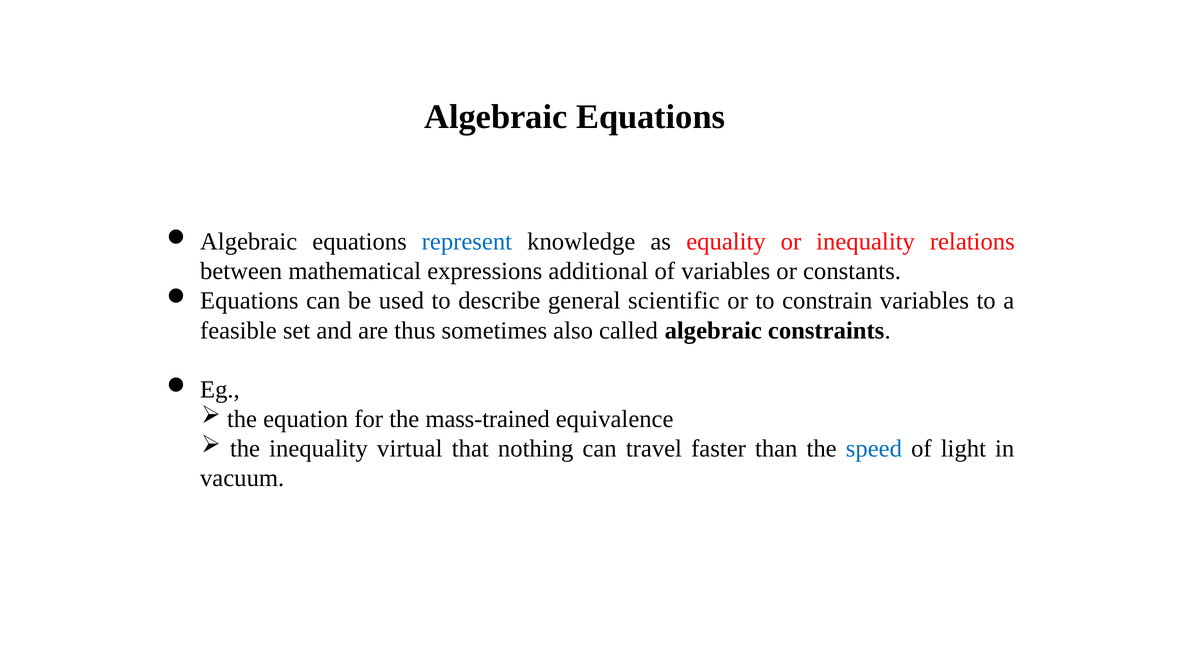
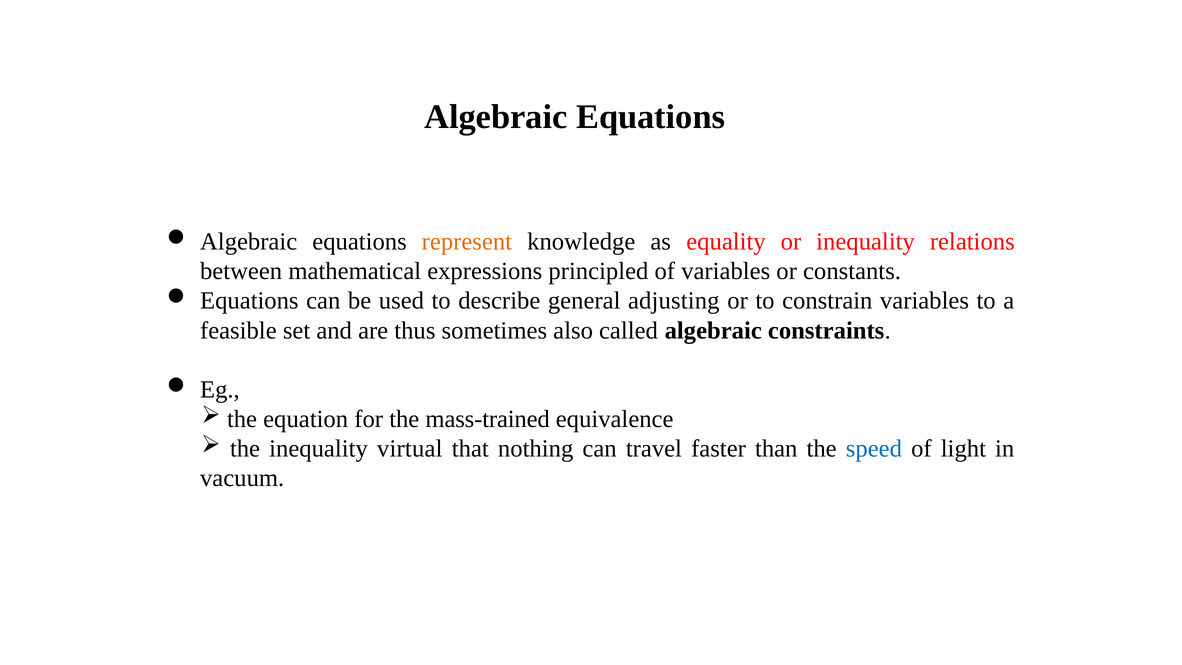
represent colour: blue -> orange (467, 242)
additional: additional -> principled (598, 271)
scientific: scientific -> adjusting (674, 301)
